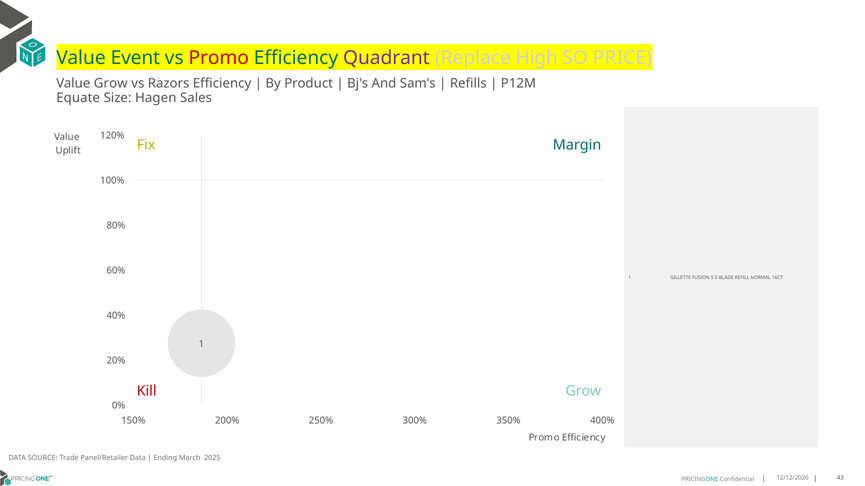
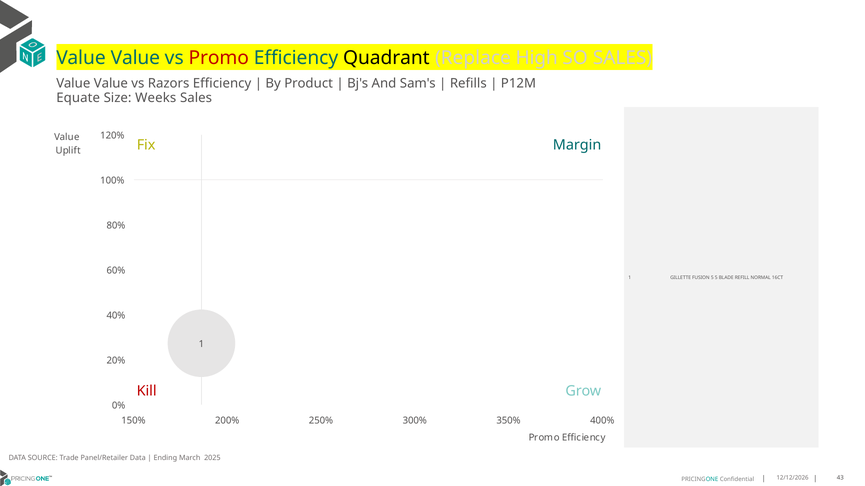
Event: Event -> Value (135, 58)
Quadrant colour: purple -> black (386, 58)
SO PRICE: PRICE -> SALES (622, 58)
Grow: Grow -> Value (111, 84)
Hagen: Hagen -> Weeks (156, 98)
